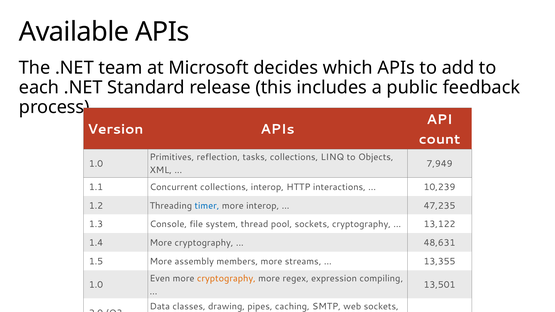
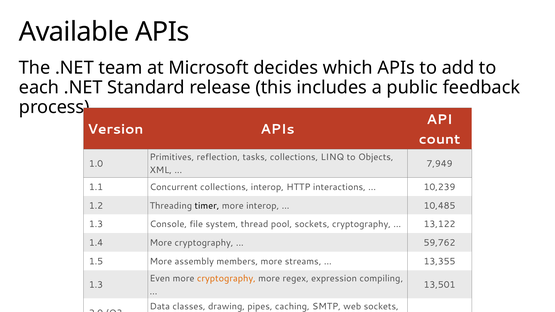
timer colour: blue -> black (207, 206)
47,235: 47,235 -> 10,485 (440, 206)
48,631: 48,631 -> 59,762 (440, 243)
1.0: 1.0 -> 1.3 (96, 285)
